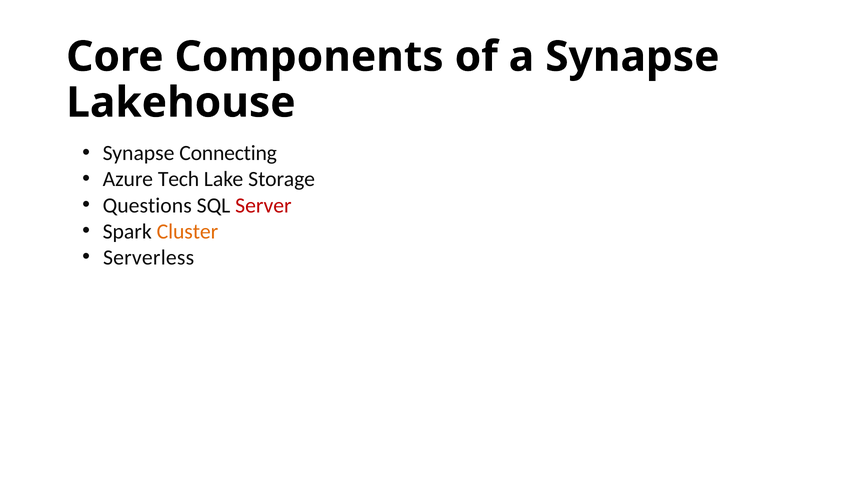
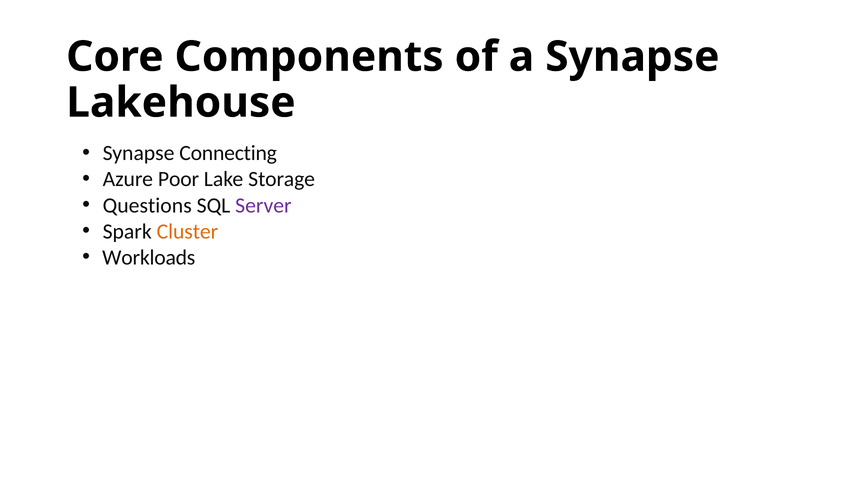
Tech: Tech -> Poor (179, 179)
Server colour: red -> purple (263, 205)
Serverless: Serverless -> Workloads (149, 258)
